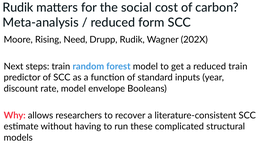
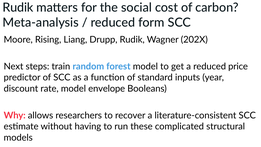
Need: Need -> Liang (75, 40)
reduced train: train -> price (238, 66)
